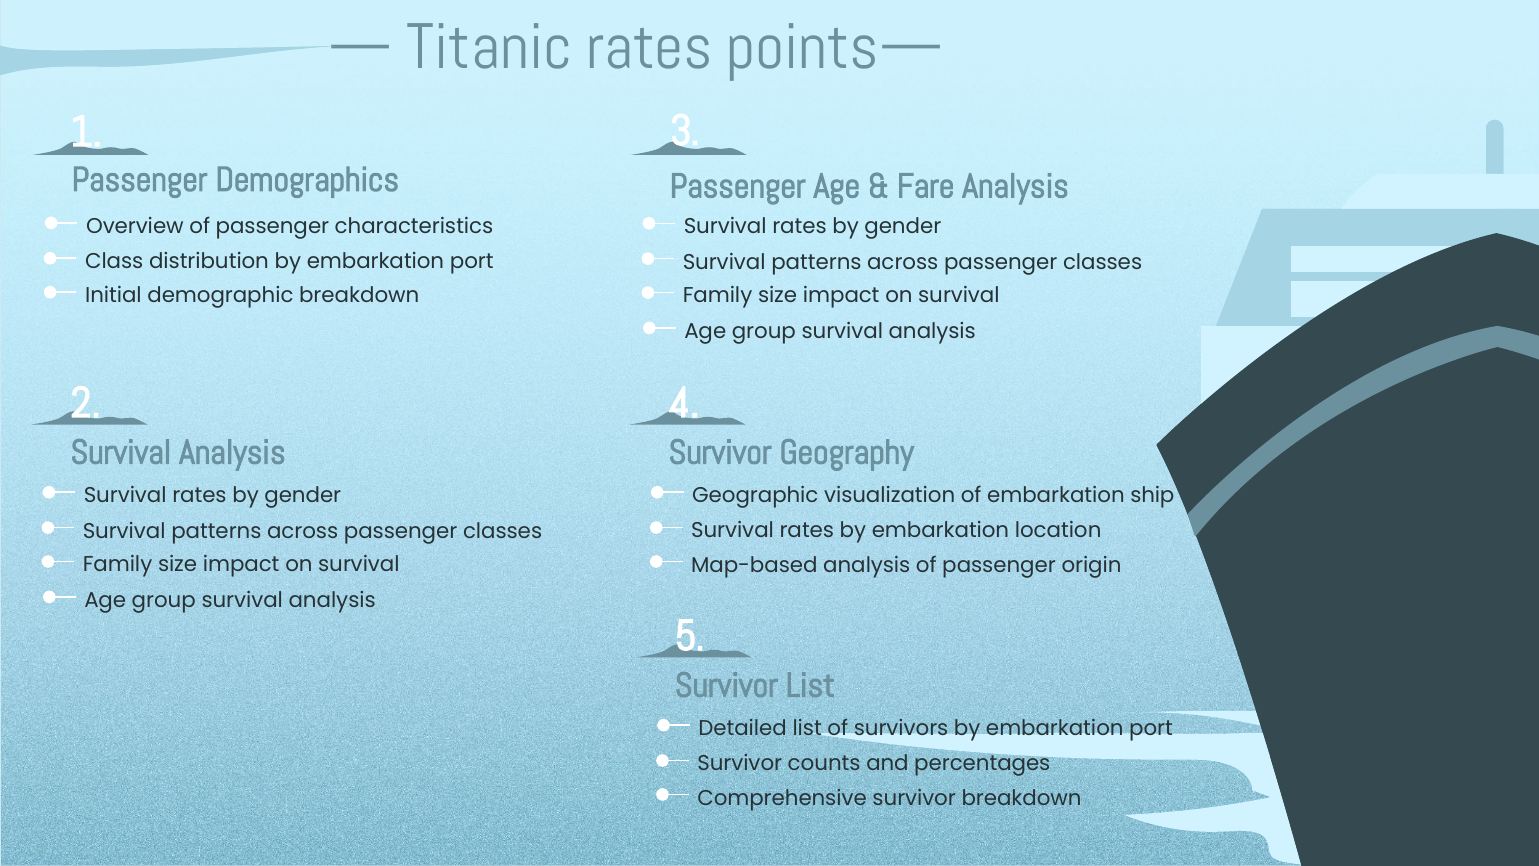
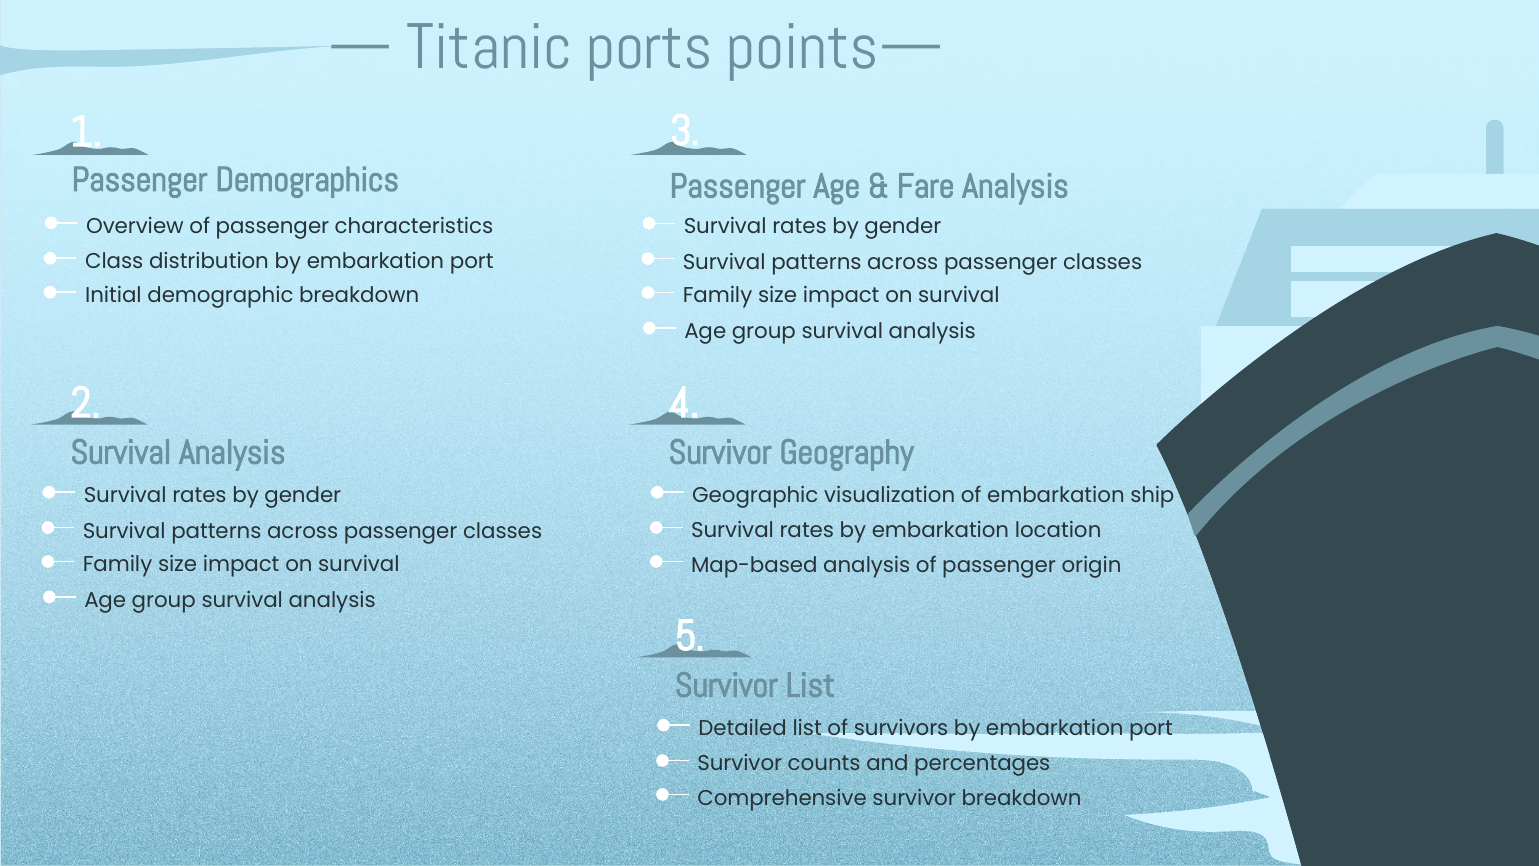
Titanic rates: rates -> ports (650, 47)
